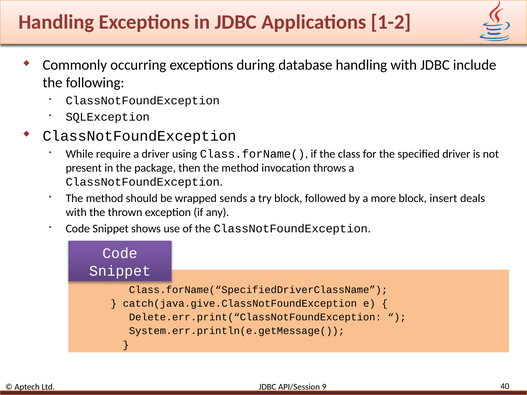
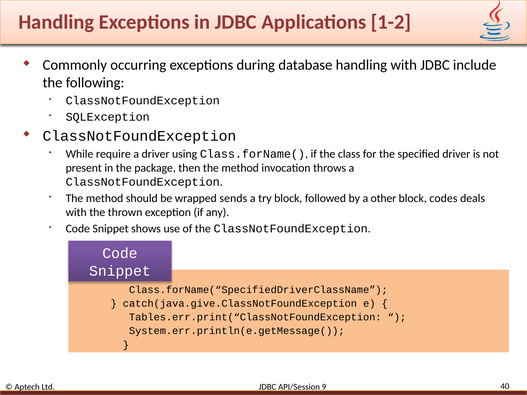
more: more -> other (383, 198)
insert: insert -> codes (443, 198)
Delete.err.print(“ClassNotFoundException: Delete.err.print(“ClassNotFoundException -> Tables.err.print(“ClassNotFoundException (255, 317)
